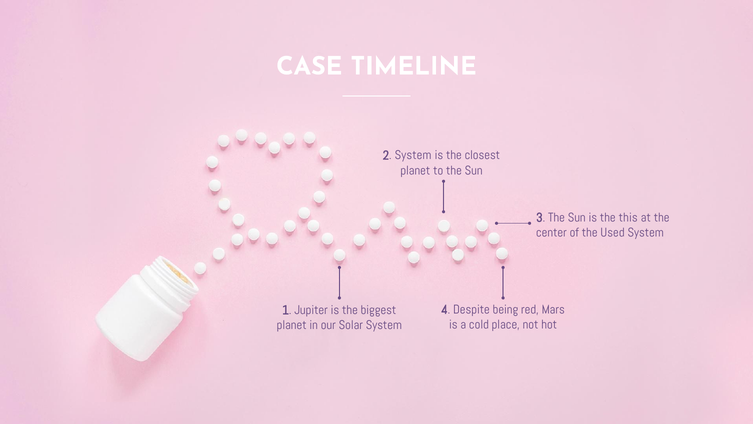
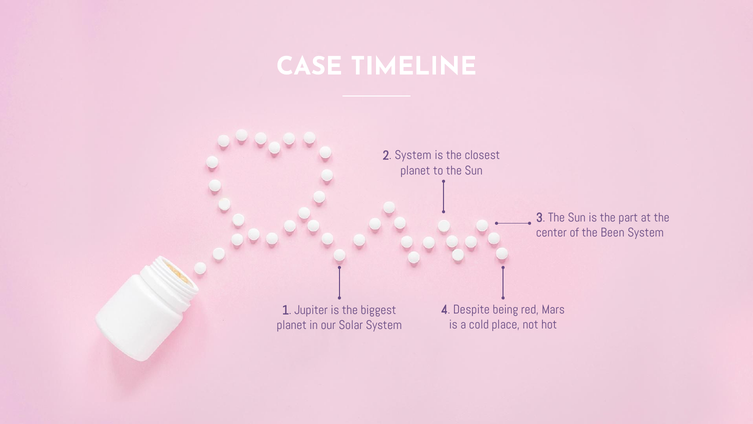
this: this -> part (628, 217)
Used: Used -> Been (613, 232)
